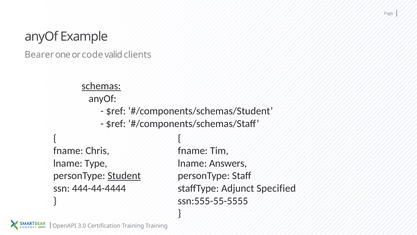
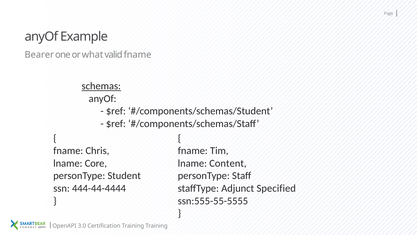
code: code -> what (93, 55)
valid clients: clients -> fname (138, 55)
Answers: Answers -> Content (228, 163)
Type: Type -> Core (96, 163)
Student underline: present -> none (124, 176)
